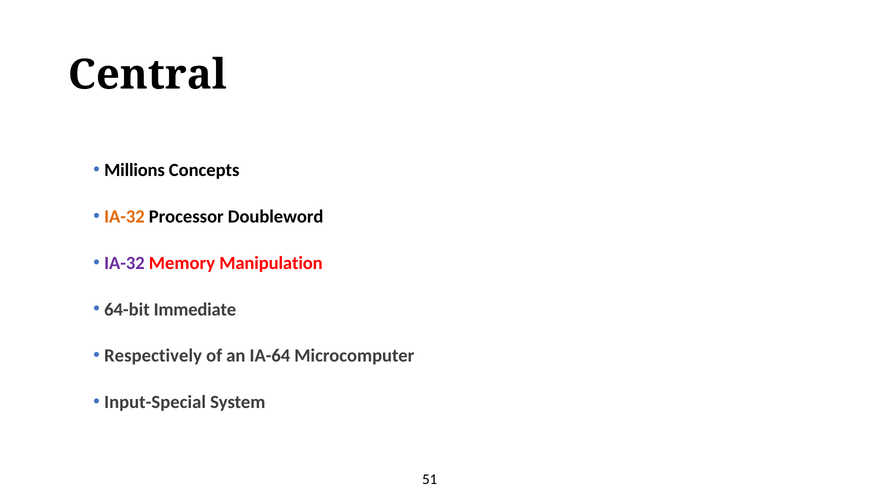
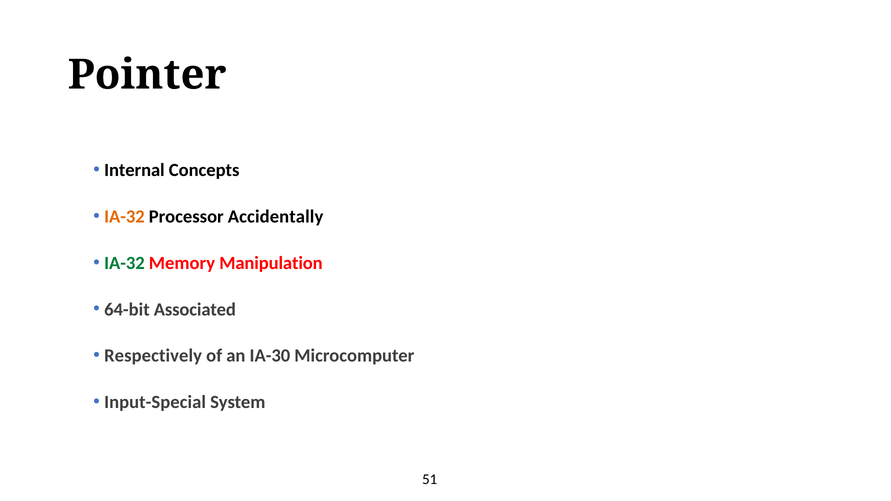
Central: Central -> Pointer (147, 75)
Millions: Millions -> Internal (134, 170)
Doubleword: Doubleword -> Accidentally (276, 217)
IA-32 colour: purple -> green (124, 263)
Immediate: Immediate -> Associated (195, 310)
IA-64: IA-64 -> IA-30 (270, 356)
